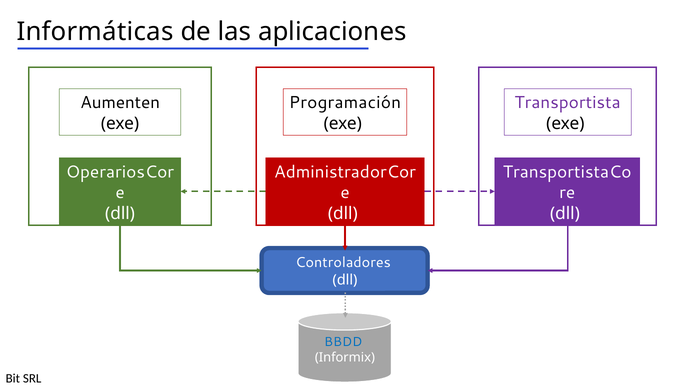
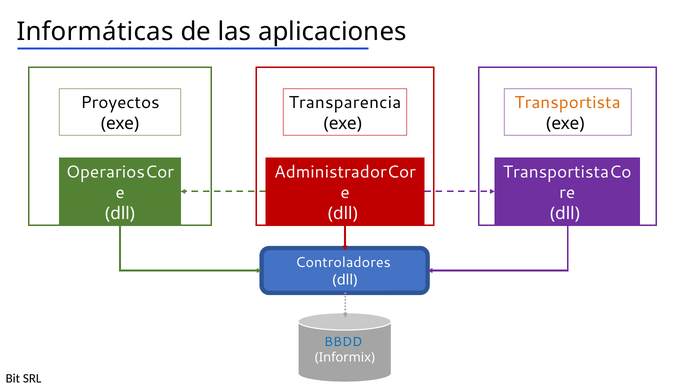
Aumenten: Aumenten -> Proyectos (120, 103)
Programación: Programación -> Transparencia (345, 103)
Transportista colour: purple -> orange (568, 103)
